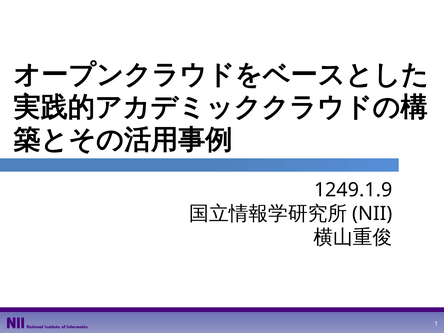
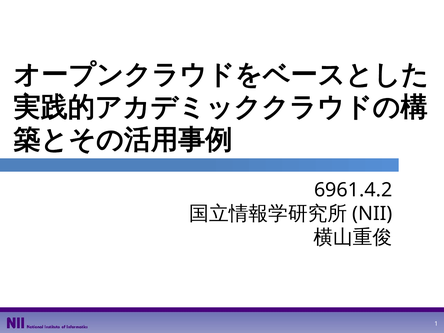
1249.1.9: 1249.1.9 -> 6961.4.2 (353, 190)
